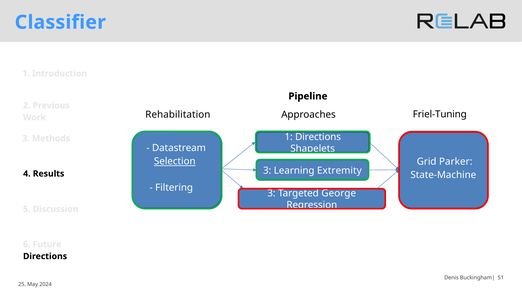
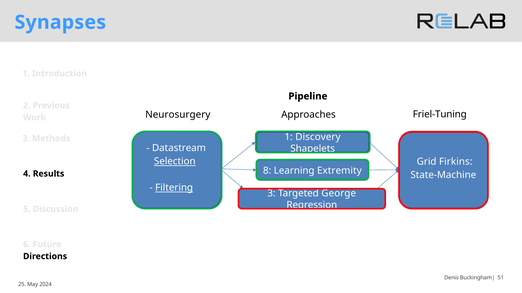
Classifier: Classifier -> Synapses (60, 22)
Rehabilitation: Rehabilitation -> Neurosurgery (178, 115)
1 Directions: Directions -> Discovery (318, 137)
Parker: Parker -> Firkins (456, 162)
3: 3 -> 8 (267, 171)
Filtering underline: none -> present (174, 188)
